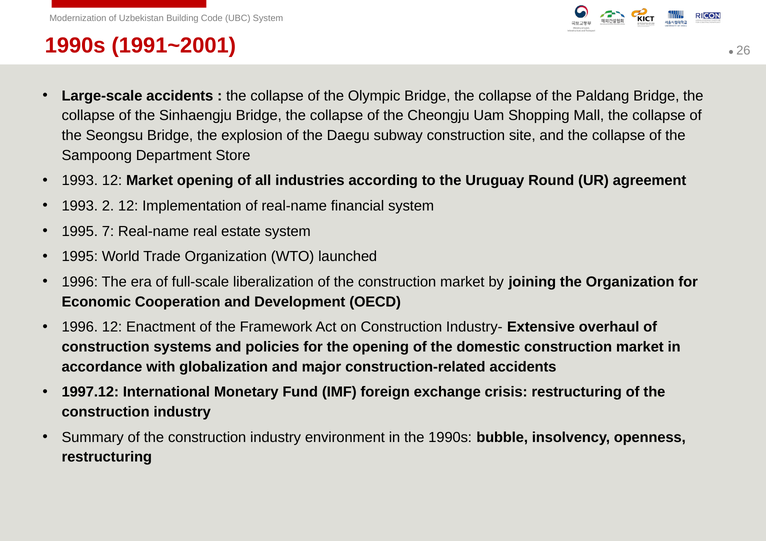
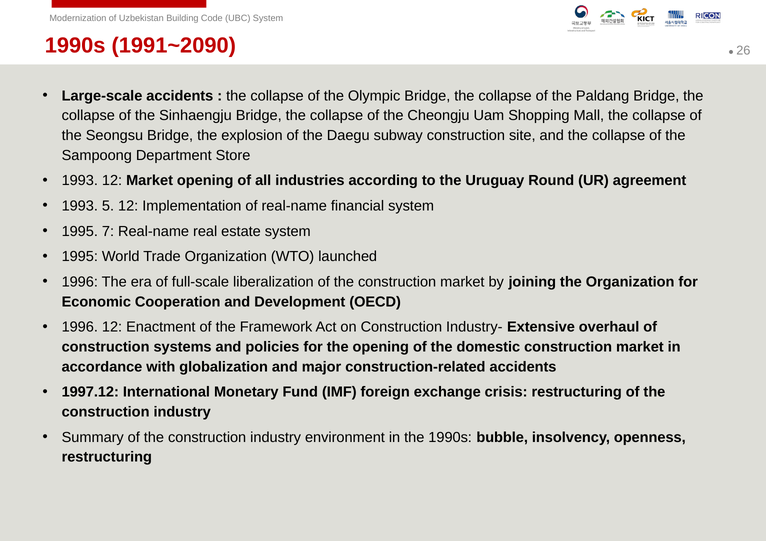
1991~2001: 1991~2001 -> 1991~2090 (174, 46)
2: 2 -> 5 (108, 206)
